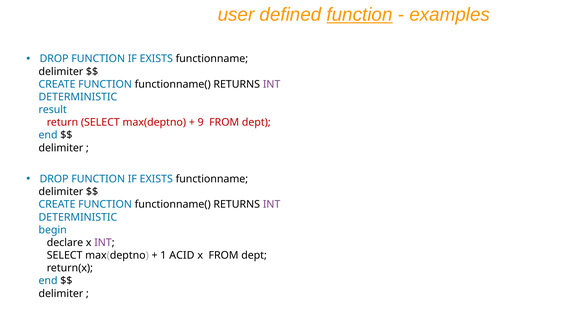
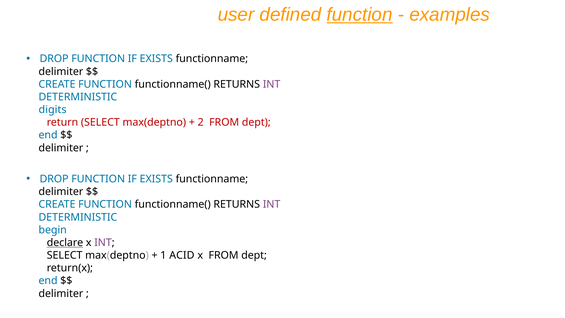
result: result -> digits (53, 110)
9: 9 -> 2 (201, 122)
declare underline: none -> present (65, 242)
